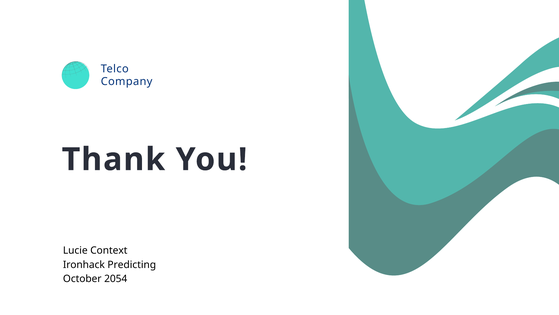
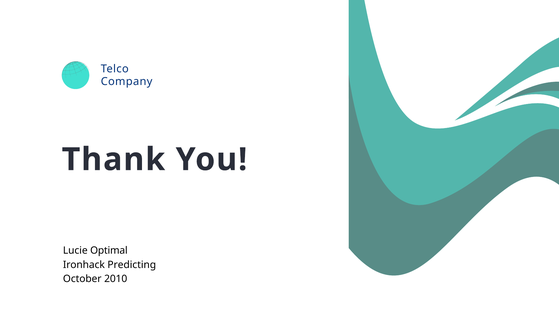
Context: Context -> Optimal (109, 250)
2054: 2054 -> 2010 (116, 278)
